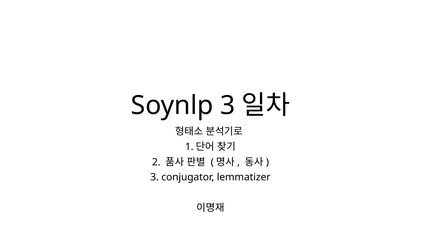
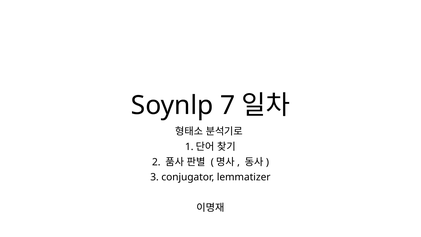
Soynlp 3: 3 -> 7 (228, 105)
